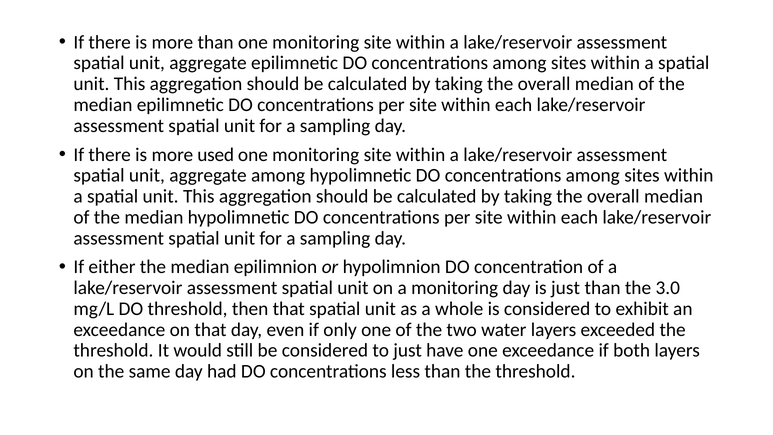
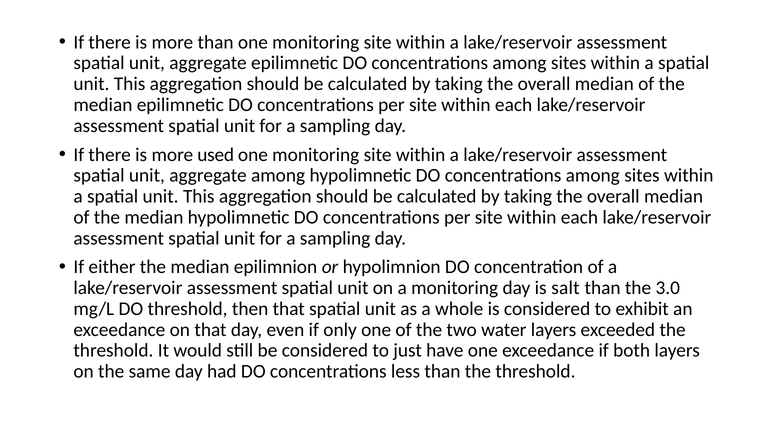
is just: just -> salt (565, 288)
